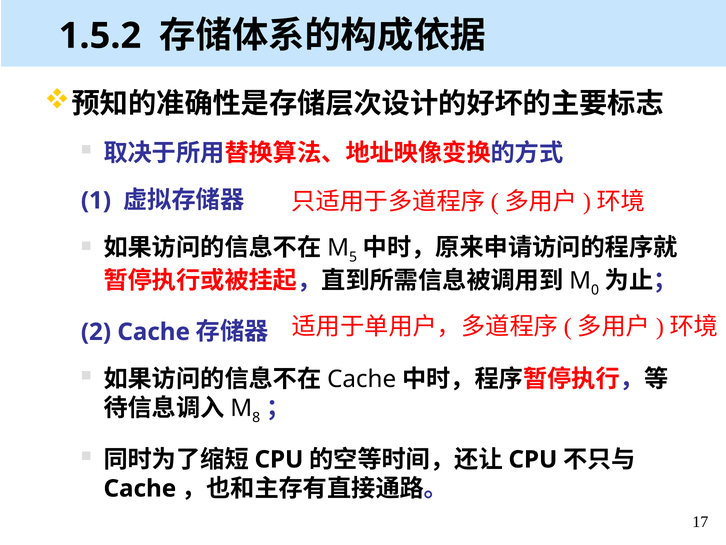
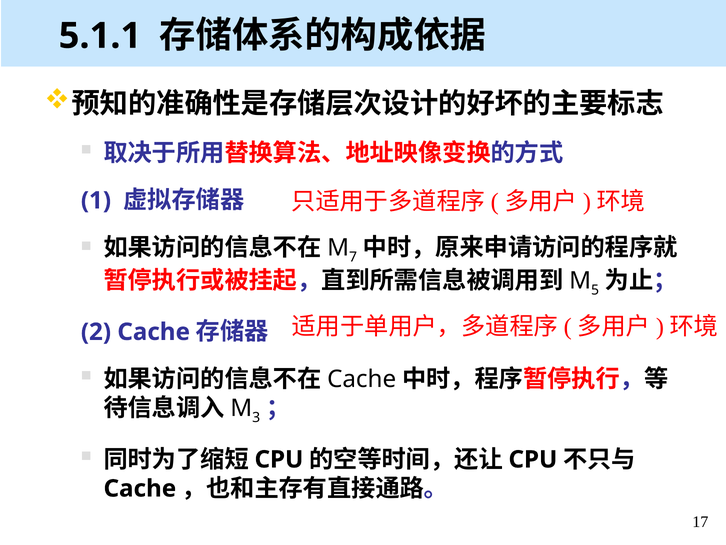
1.5.2: 1.5.2 -> 5.1.1 (100, 36)
5: 5 -> 7 (353, 257)
0: 0 -> 5 (595, 290)
8: 8 -> 3 (256, 417)
